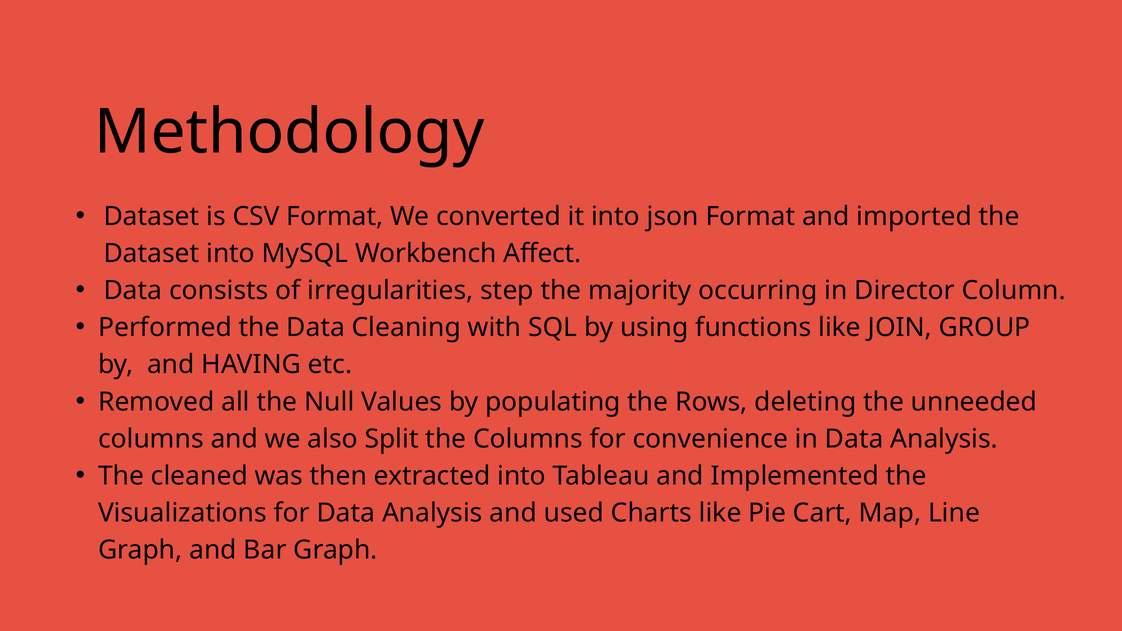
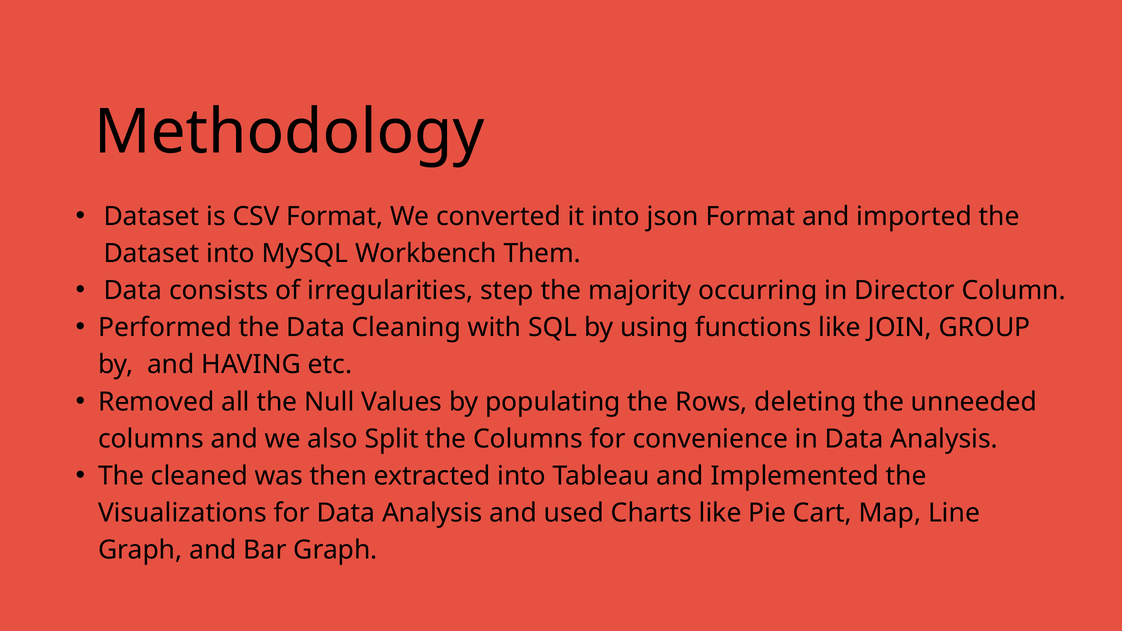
Affect: Affect -> Them (542, 254)
